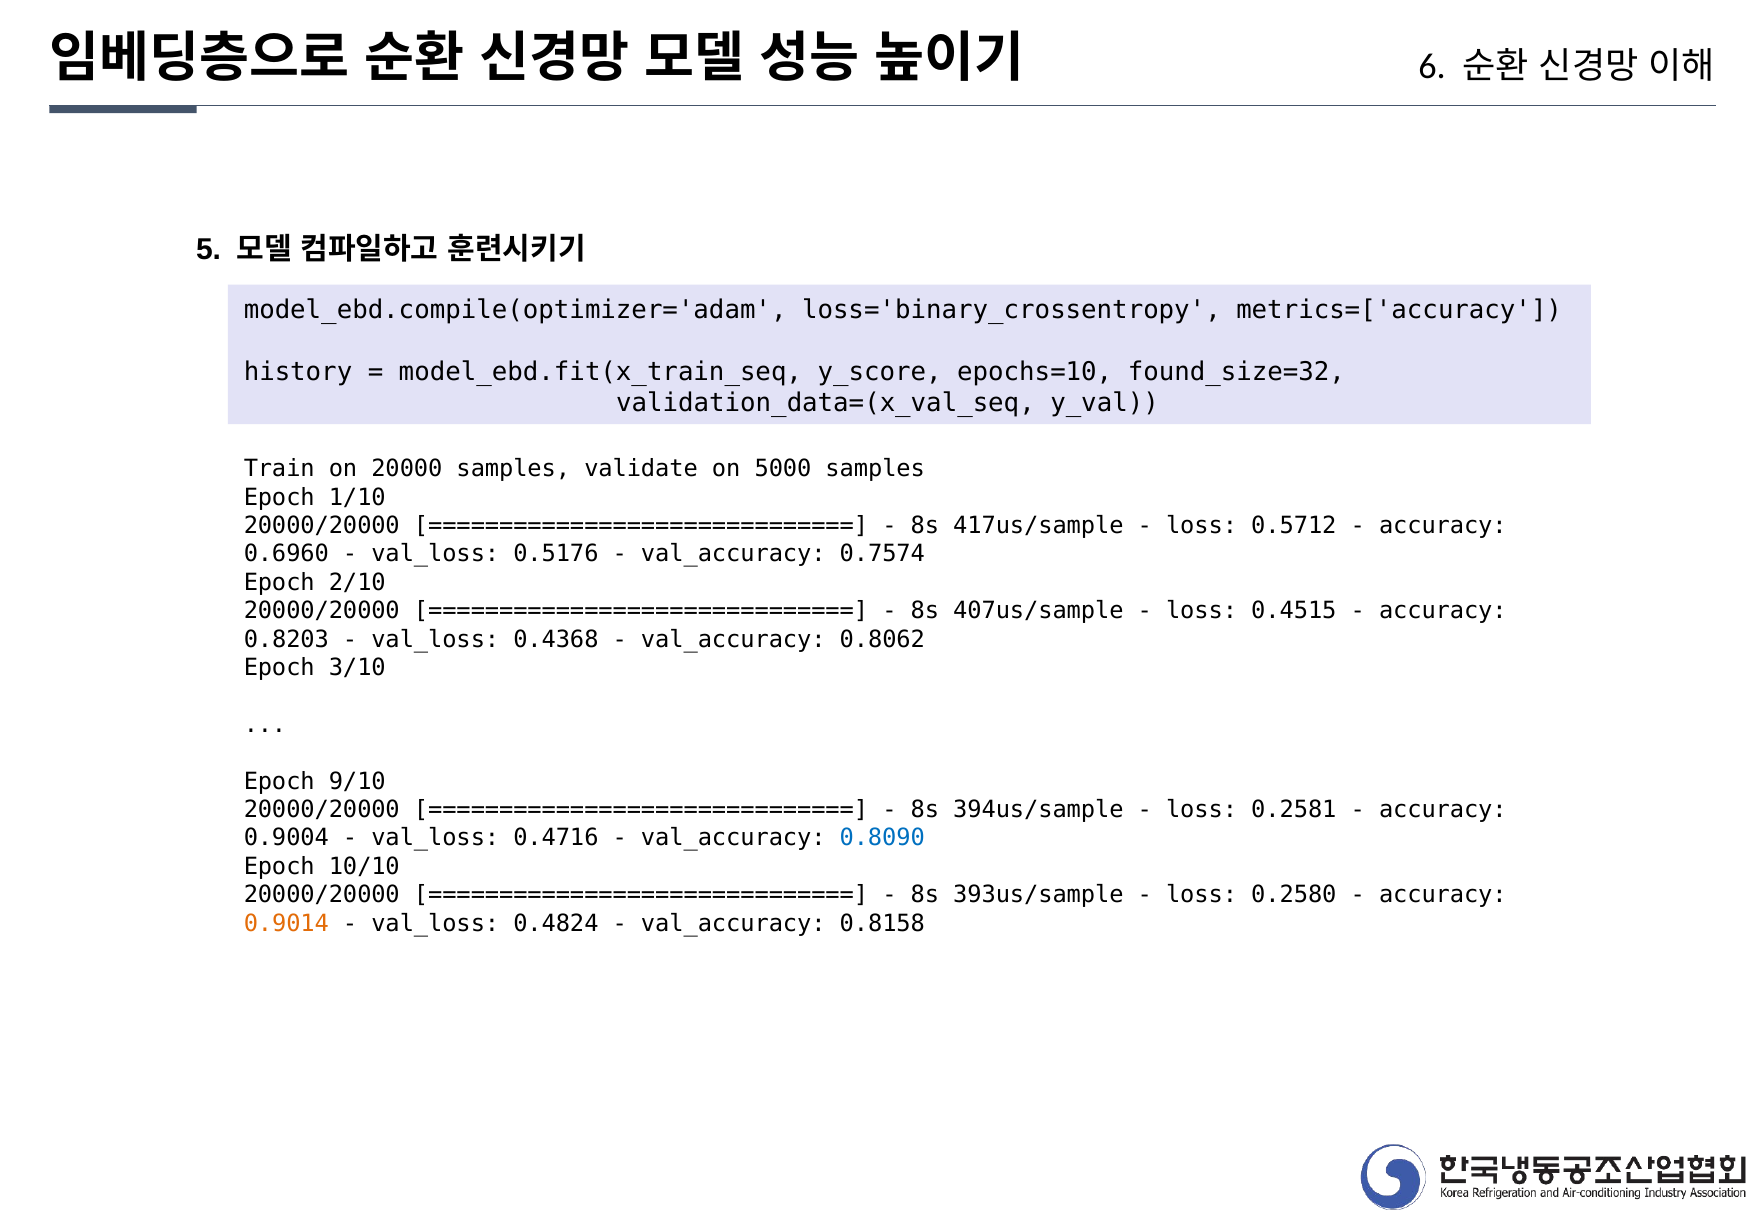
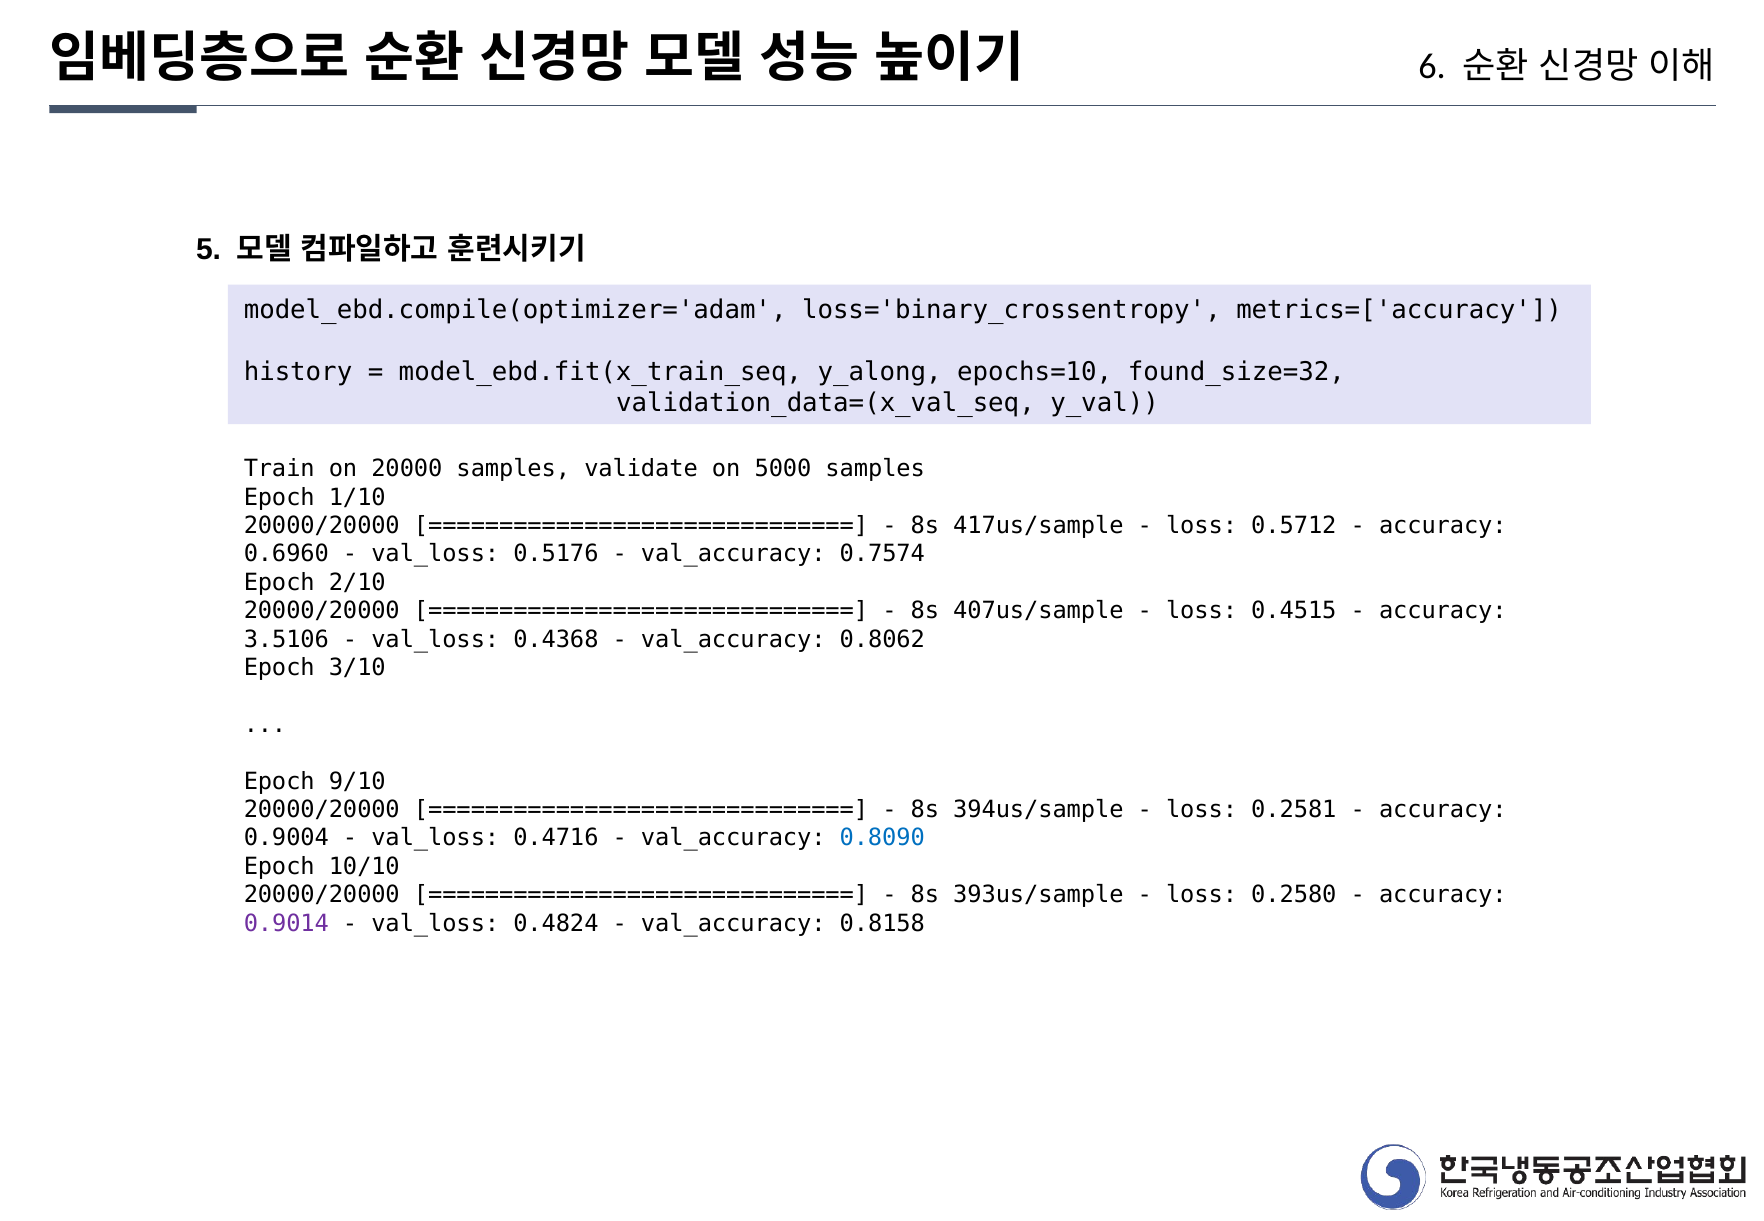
y_score: y_score -> y_along (880, 372)
0.8203: 0.8203 -> 3.5106 (286, 639)
0.9014 colour: orange -> purple (286, 923)
